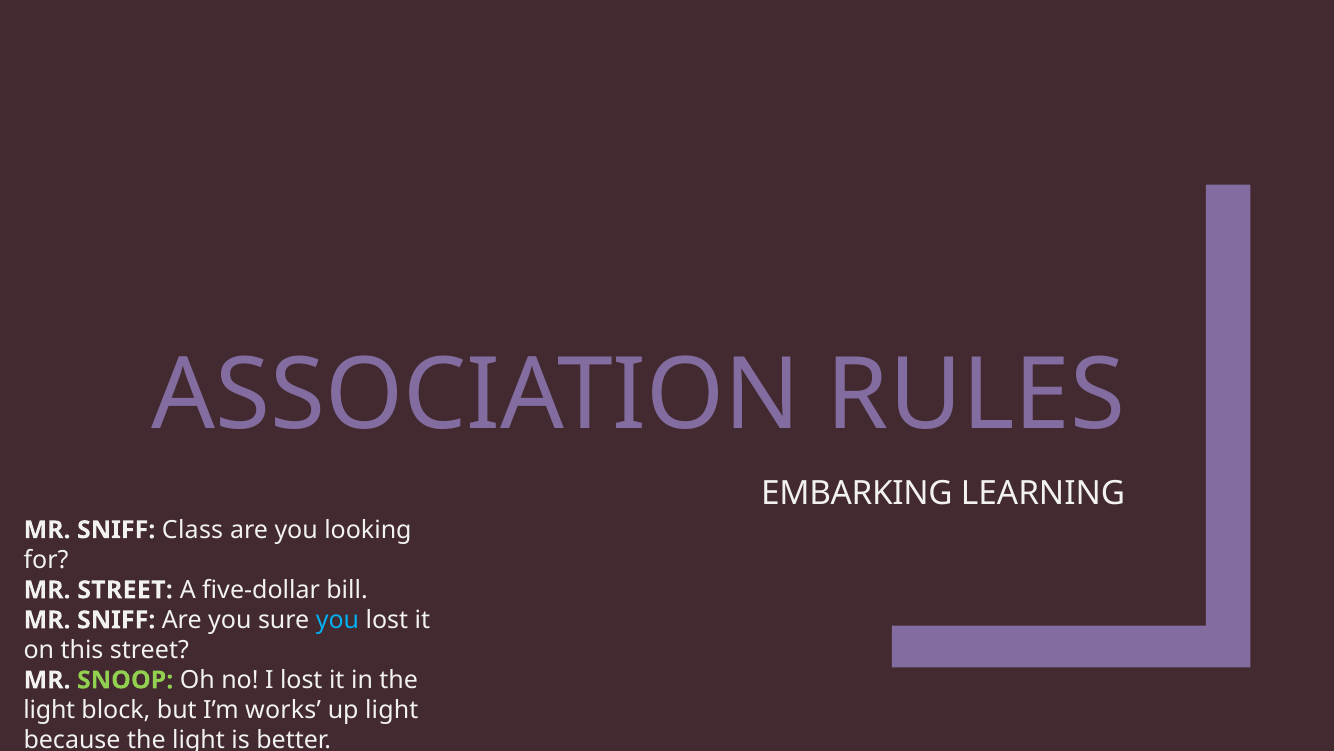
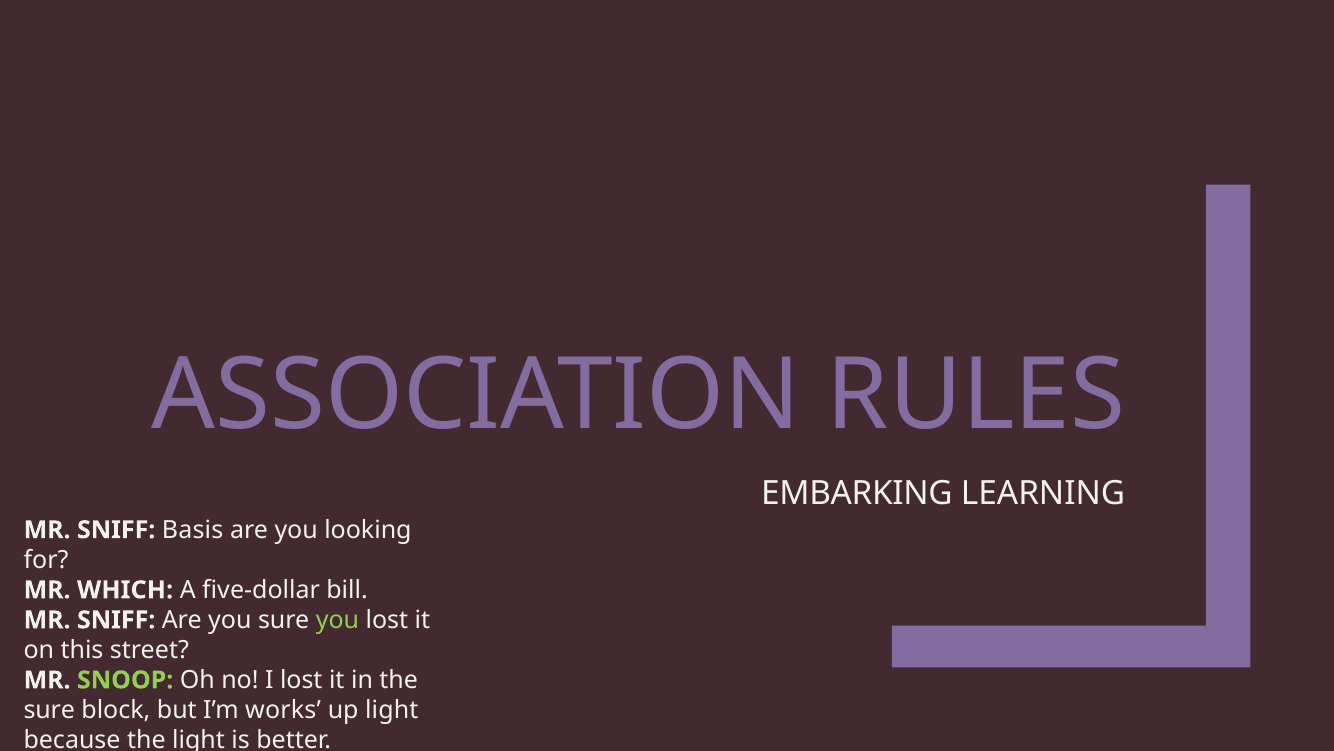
Class: Class -> Basis (193, 530)
MR STREET: STREET -> WHICH (125, 590)
you colour: light blue -> light green (337, 620)
light: light -> sure (49, 710)
